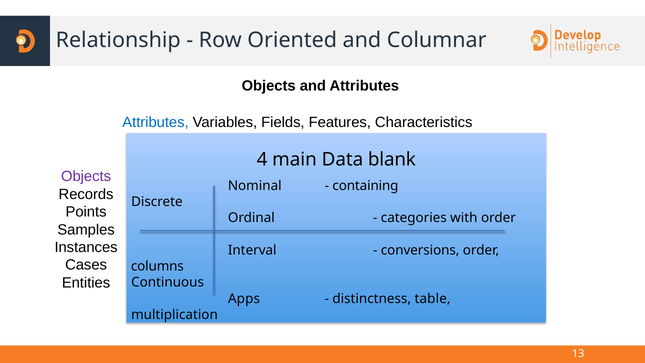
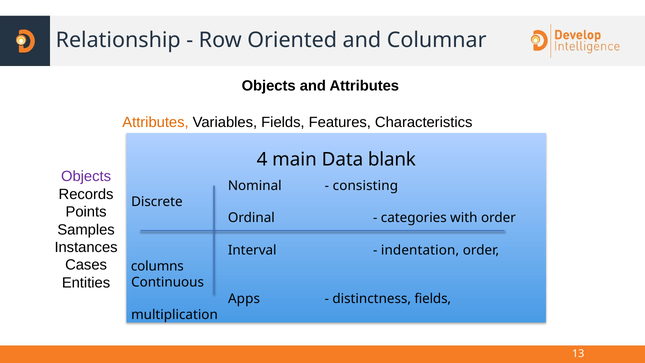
Attributes colour: blue -> orange (156, 123)
containing: containing -> consisting (365, 186)
conversions: conversions -> indentation (420, 250)
distinctness table: table -> fields (433, 298)
